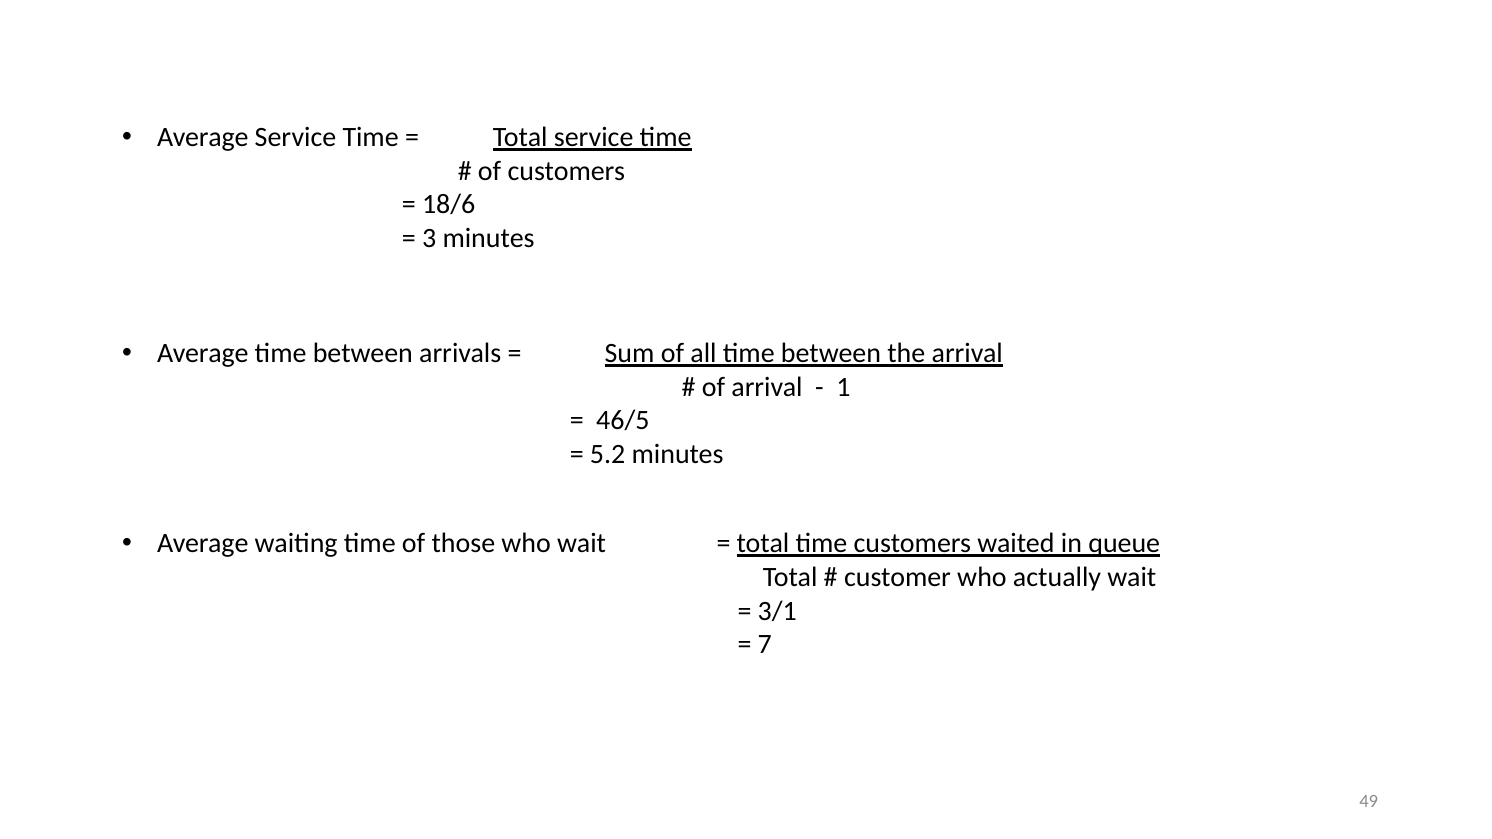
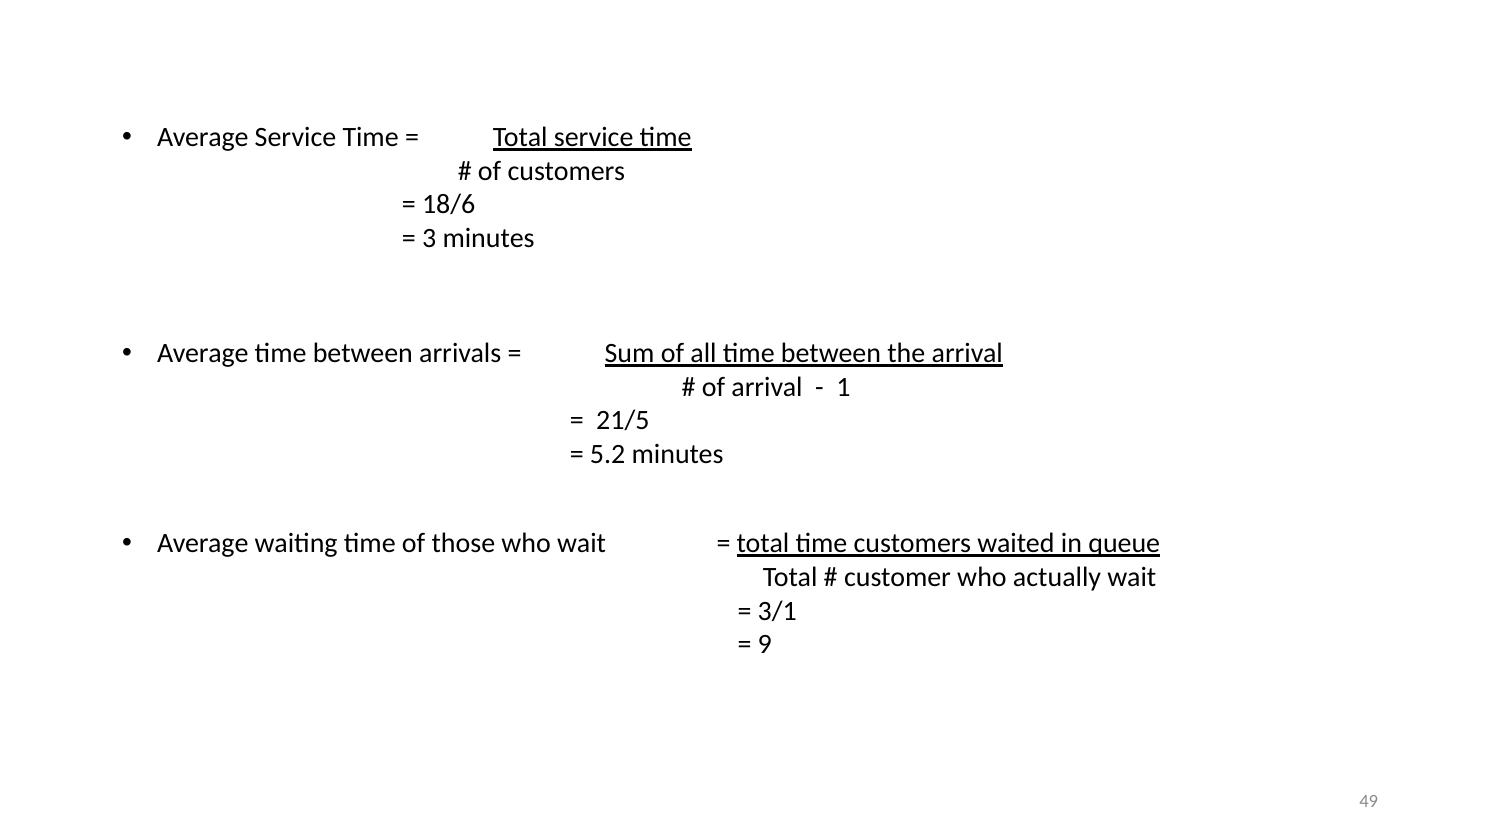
46/5: 46/5 -> 21/5 (623, 421)
7: 7 -> 9 (765, 645)
